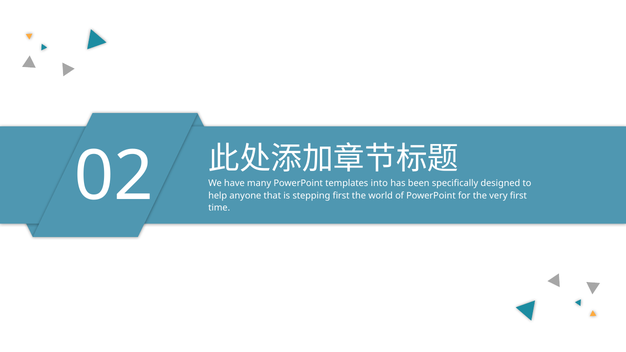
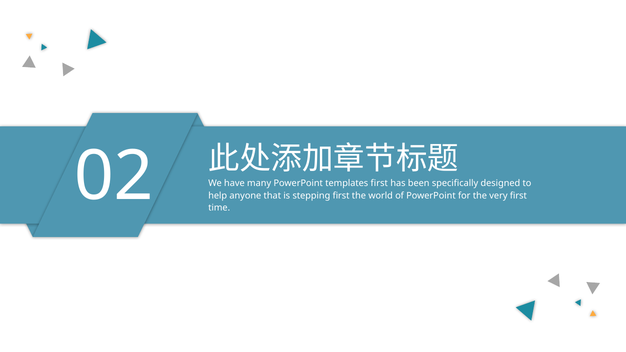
templates into: into -> first (379, 184)
